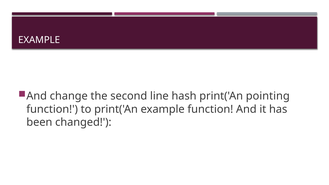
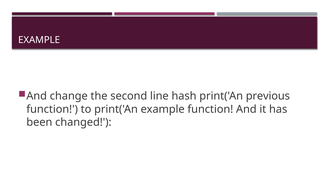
pointing: pointing -> previous (268, 96)
